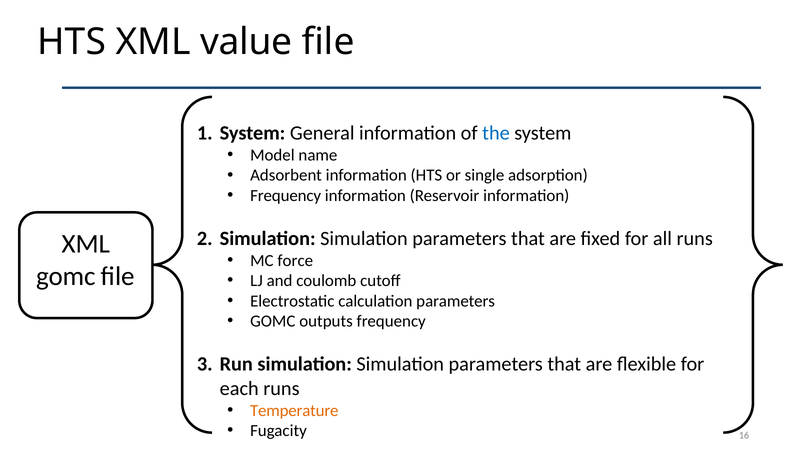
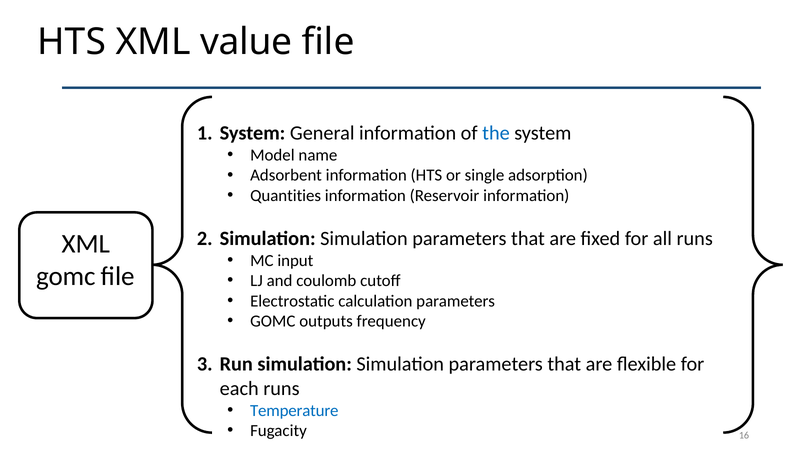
Frequency: Frequency -> Quantities (286, 196)
force: force -> input (295, 261)
Temperature colour: orange -> blue (294, 411)
